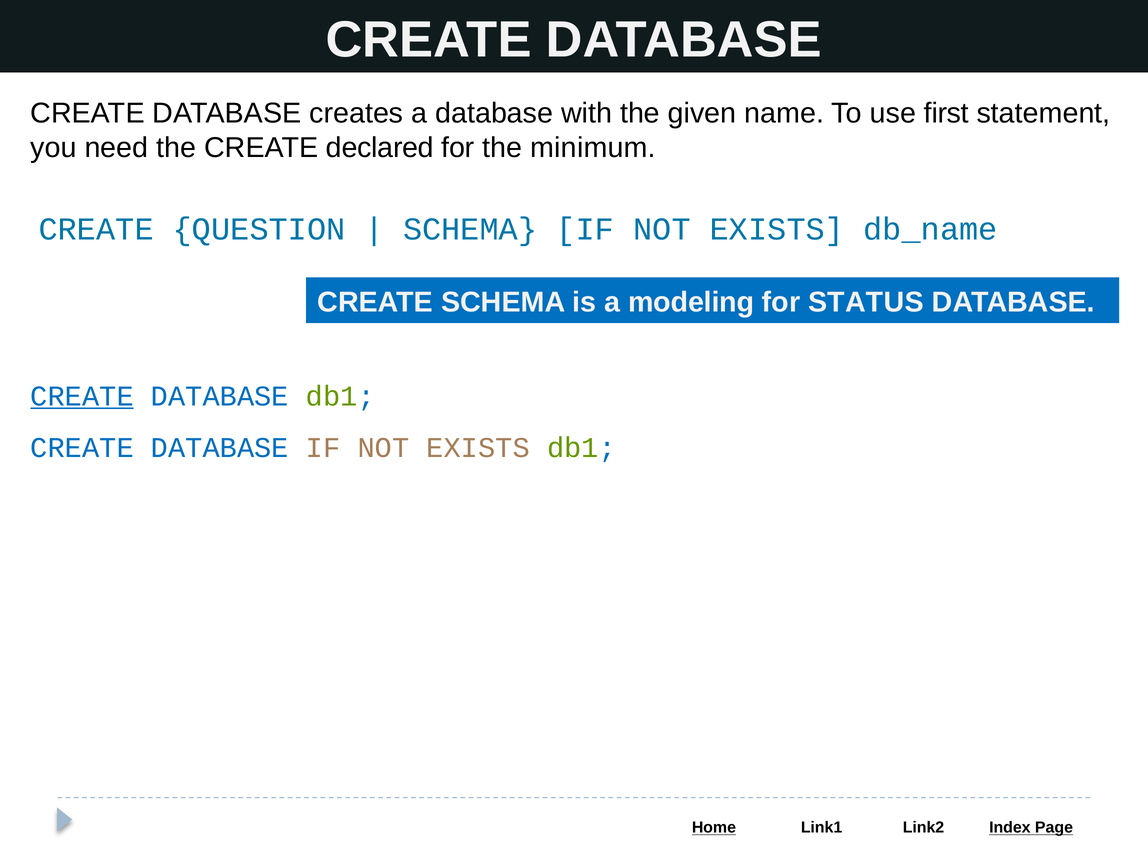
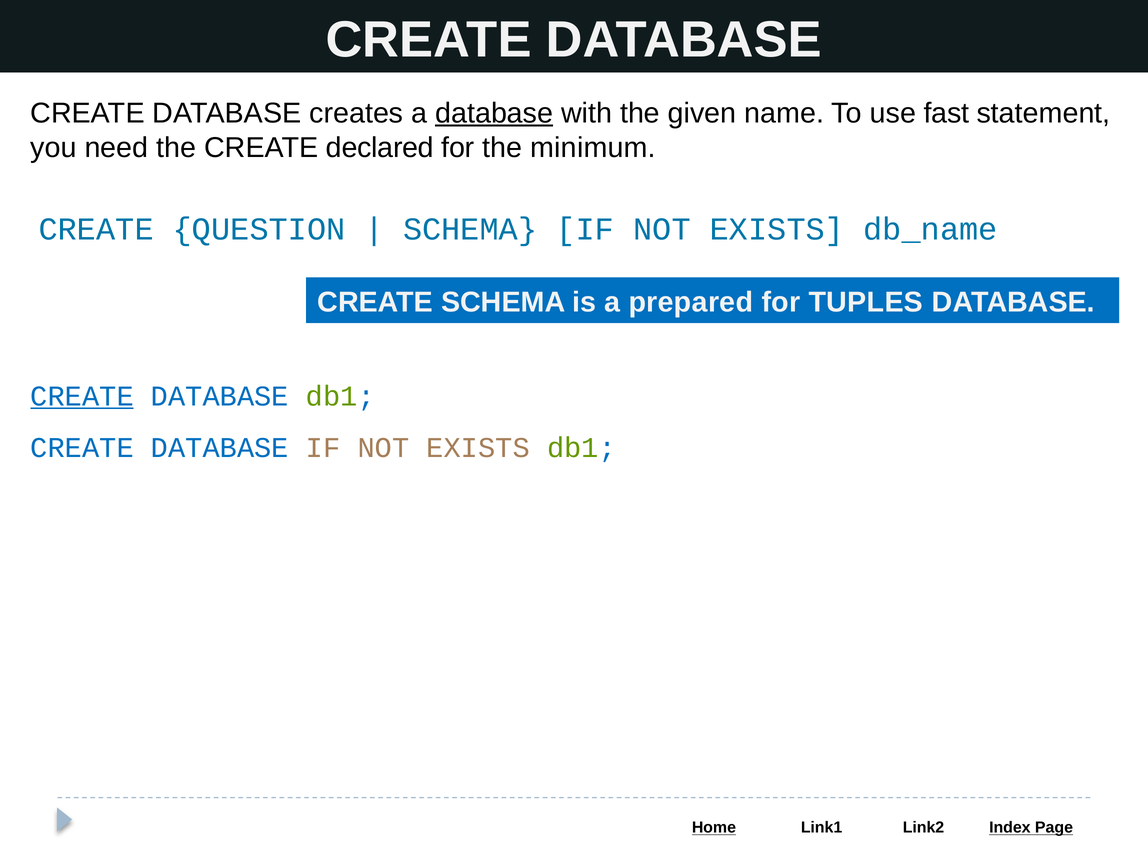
database underline: none -> present (494, 113)
first: first -> fast (946, 113)
modeling: modeling -> prepared (691, 302)
STATUS: STATUS -> TUPLES (866, 302)
